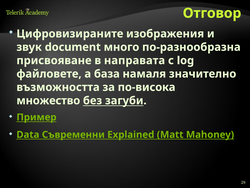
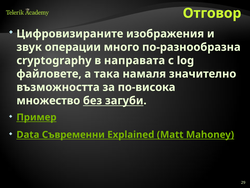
document: document -> операции (73, 47)
присвояване: присвояване -> cryptography (54, 60)
база: база -> така (107, 74)
